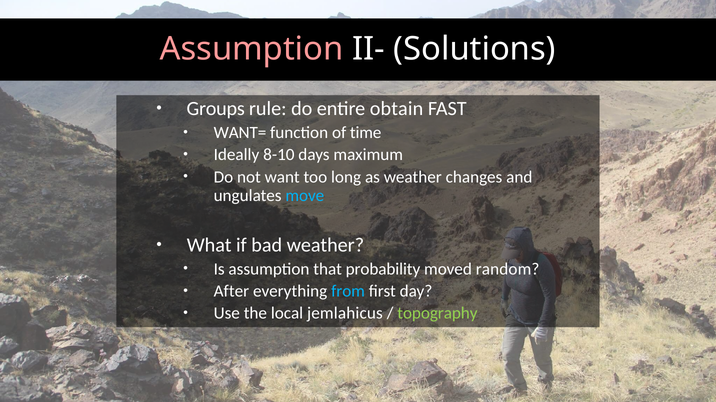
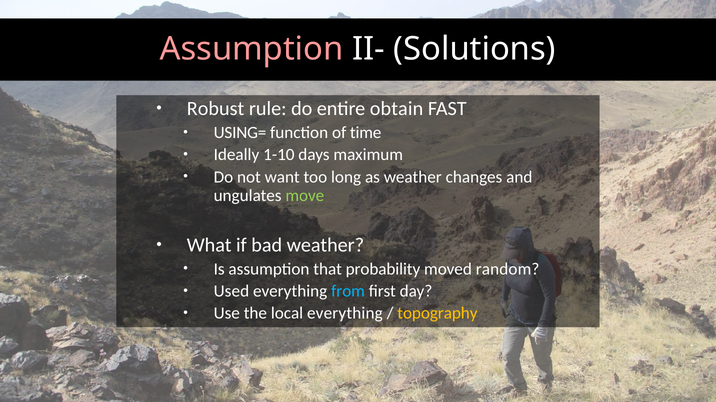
Groups: Groups -> Robust (216, 109)
WANT=: WANT= -> USING= (240, 133)
8-10: 8-10 -> 1-10 (279, 155)
move colour: light blue -> light green (305, 196)
After: After -> Used (231, 292)
local jemlahicus: jemlahicus -> everything (345, 314)
topography colour: light green -> yellow (437, 314)
